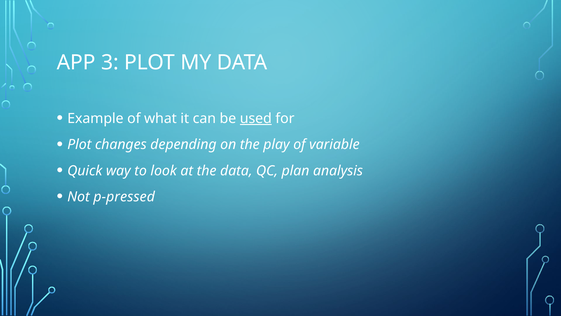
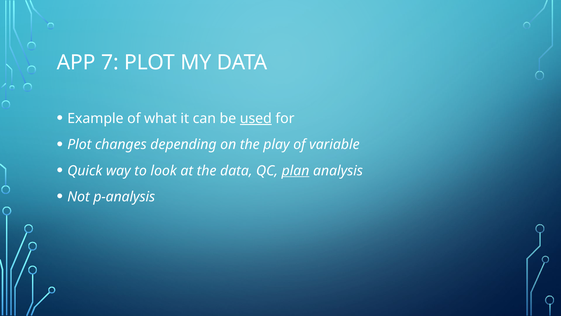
3: 3 -> 7 (110, 62)
plan underline: none -> present (295, 170)
p-pressed: p-pressed -> p-analysis (124, 197)
